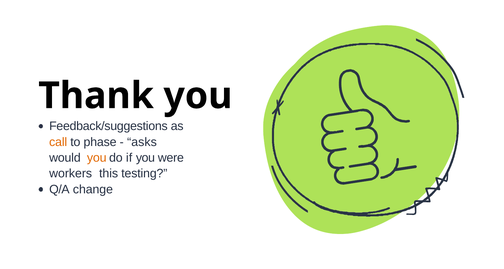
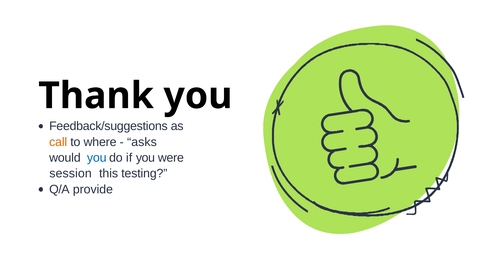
phase: phase -> where (100, 142)
you colour: orange -> blue (97, 158)
workers: workers -> session (71, 173)
change: change -> provide (93, 189)
